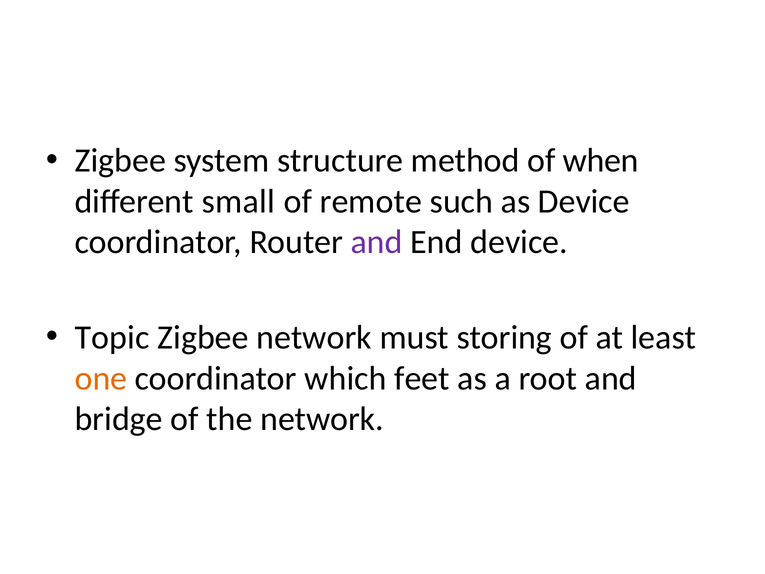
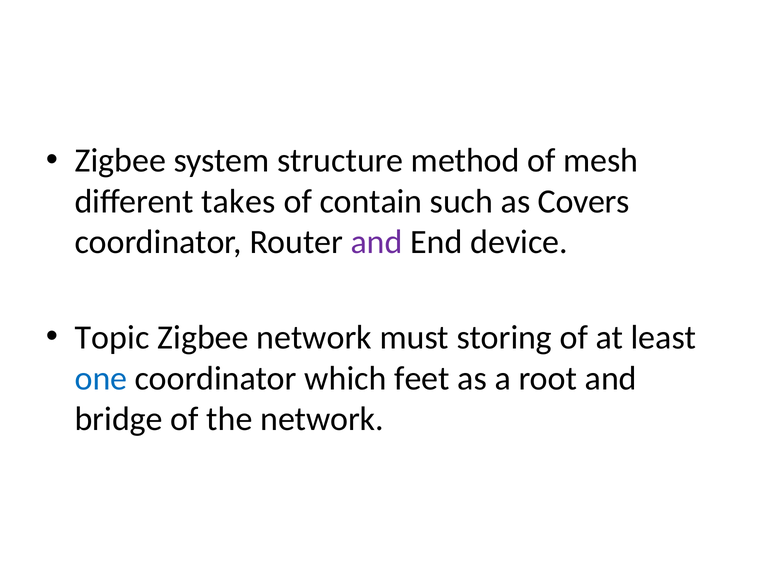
when: when -> mesh (601, 160)
small: small -> takes (238, 201)
remote: remote -> contain (371, 201)
as Device: Device -> Covers (584, 201)
one colour: orange -> blue (101, 378)
